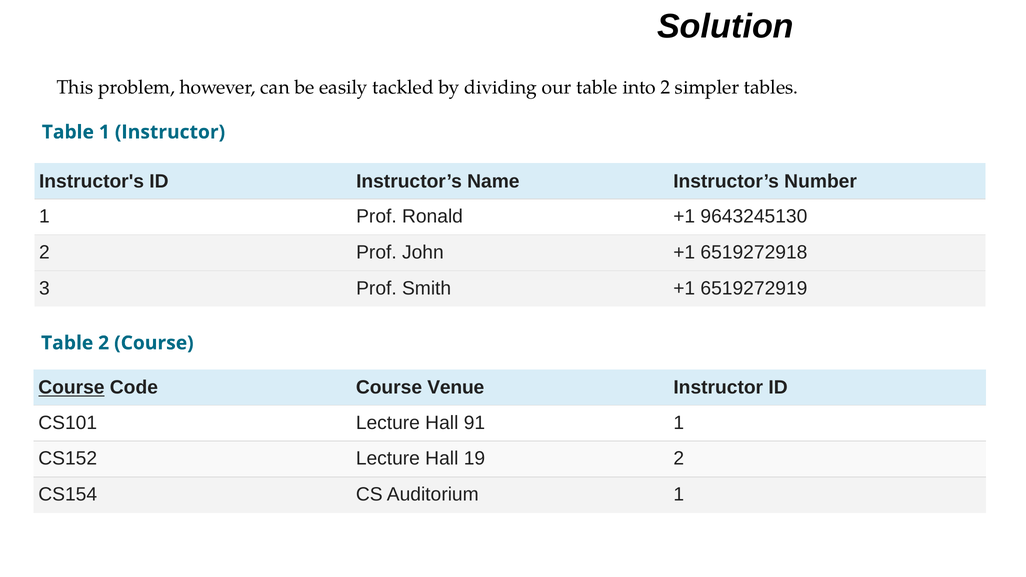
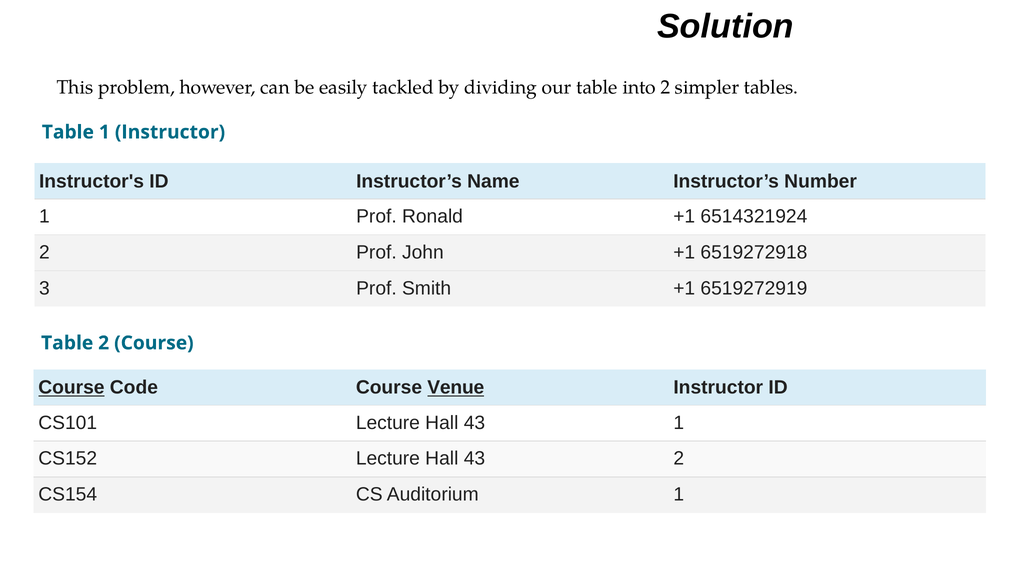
9643245130: 9643245130 -> 6514321924 (754, 217)
Venue underline: none -> present (456, 388)
CS101 Lecture Hall 91: 91 -> 43 (474, 423)
CS152 Lecture Hall 19: 19 -> 43 (474, 459)
